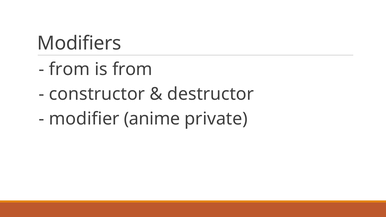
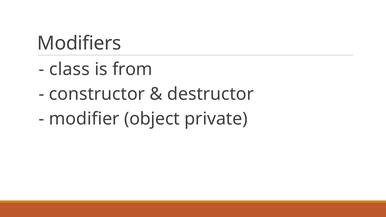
from: from -> class (69, 69)
anime: anime -> object (152, 119)
